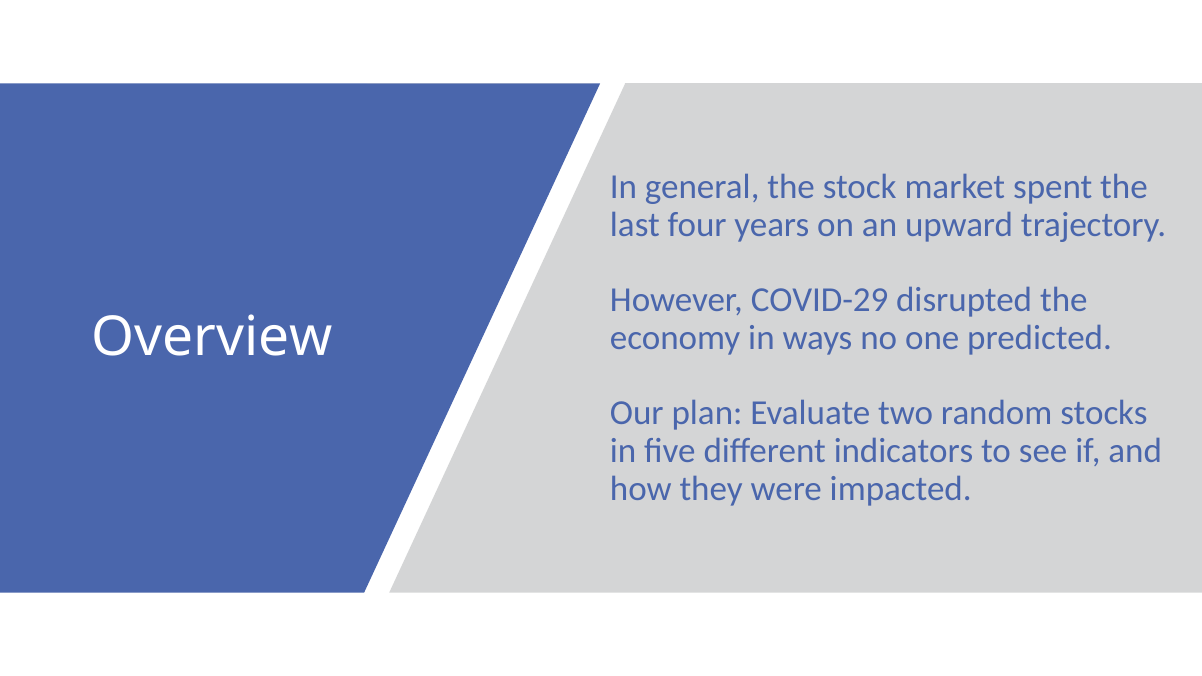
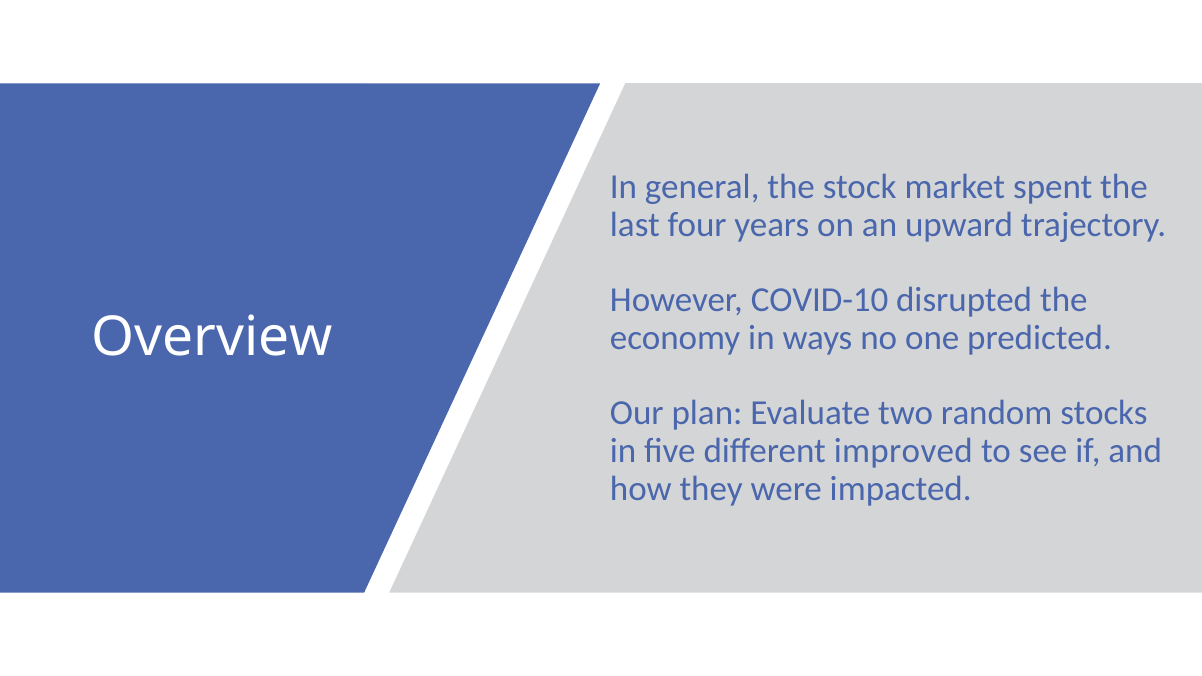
COVID-29: COVID-29 -> COVID-10 (820, 300)
indicators: indicators -> improved (903, 451)
